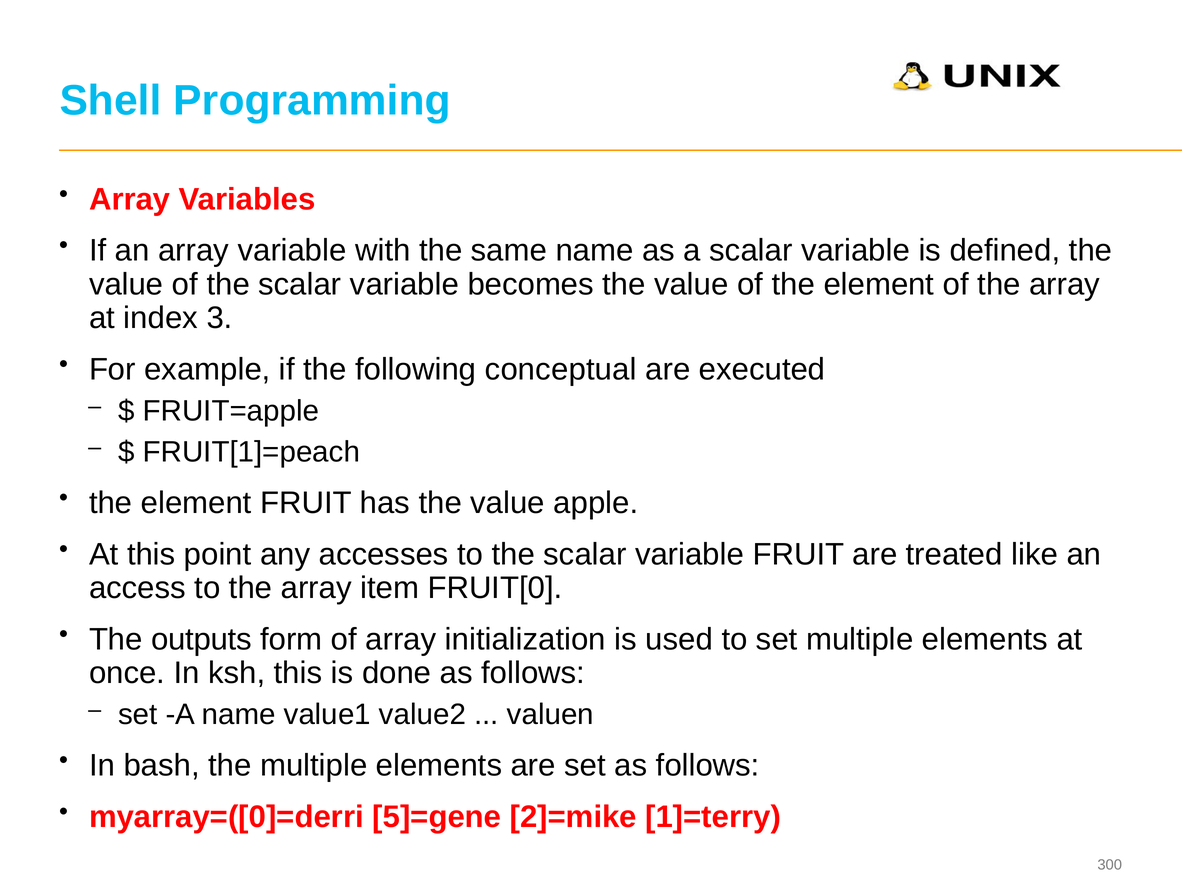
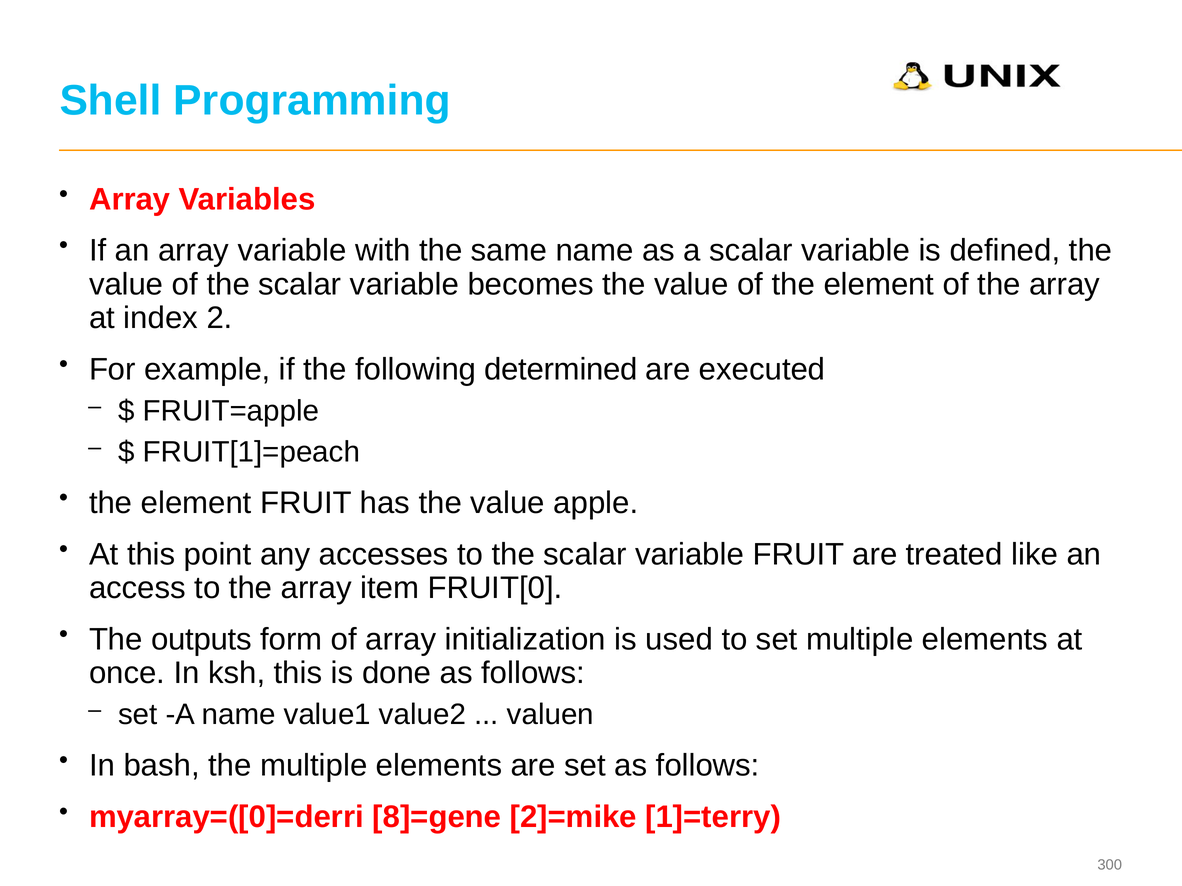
3: 3 -> 2 (220, 318)
conceptual: conceptual -> determined (561, 370)
5]=gene: 5]=gene -> 8]=gene (437, 817)
